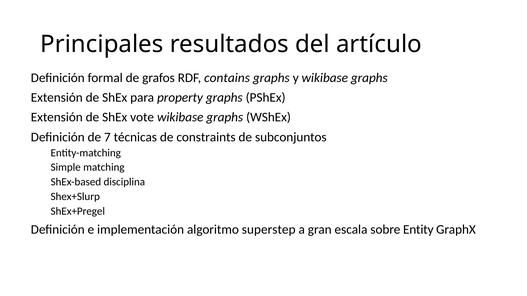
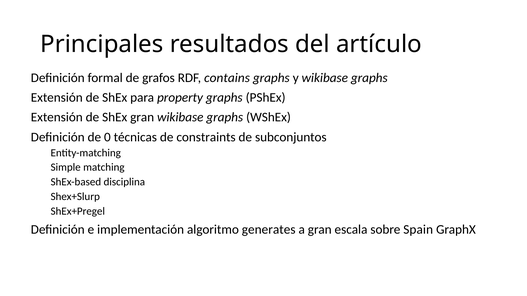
ShEx vote: vote -> gran (142, 117)
7: 7 -> 0 (107, 137)
superstep: superstep -> generates (269, 230)
Entity: Entity -> Spain (418, 230)
